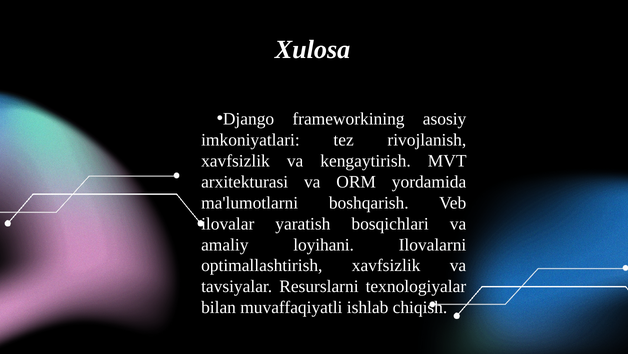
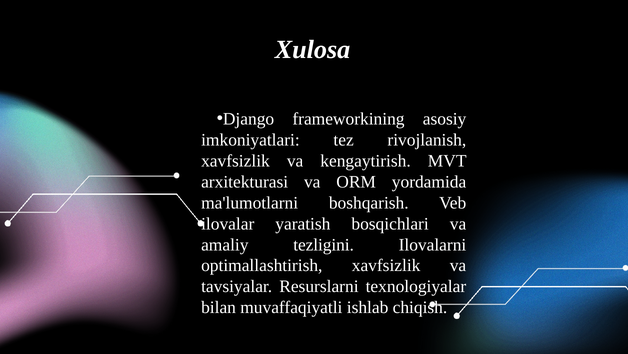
loyihani: loyihani -> tezligini (324, 244)
